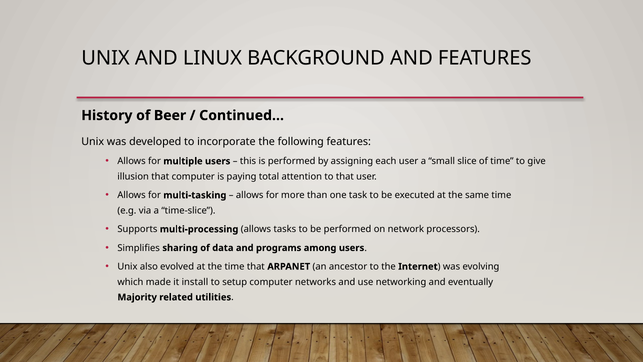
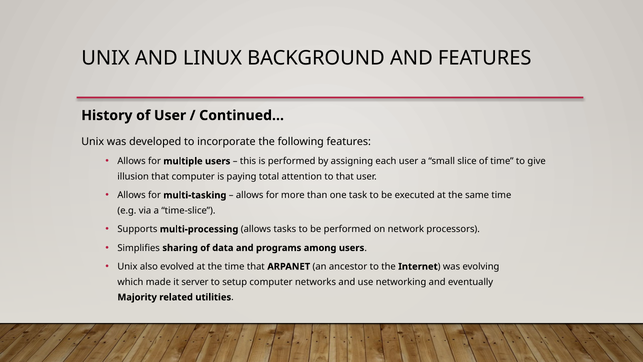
of Beer: Beer -> User (170, 115)
install: install -> server (195, 282)
